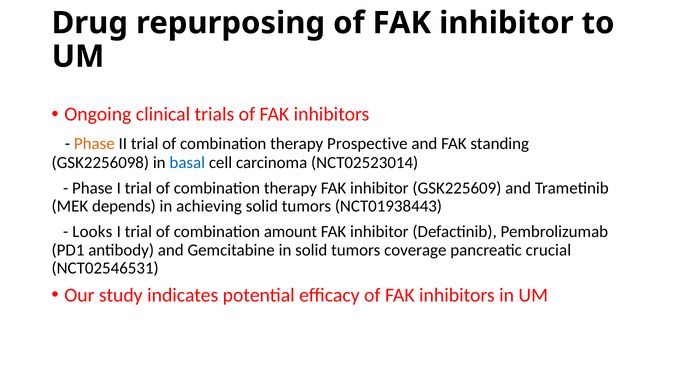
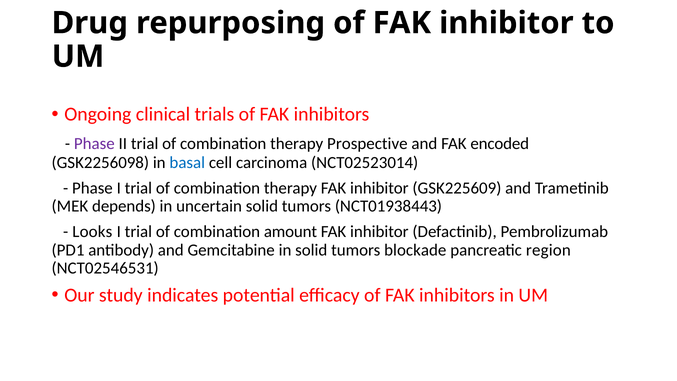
Phase colour: orange -> purple (94, 144)
standing: standing -> encoded (500, 144)
achieving: achieving -> uncertain (209, 206)
coverage: coverage -> blockade (415, 250)
crucial: crucial -> region (548, 250)
